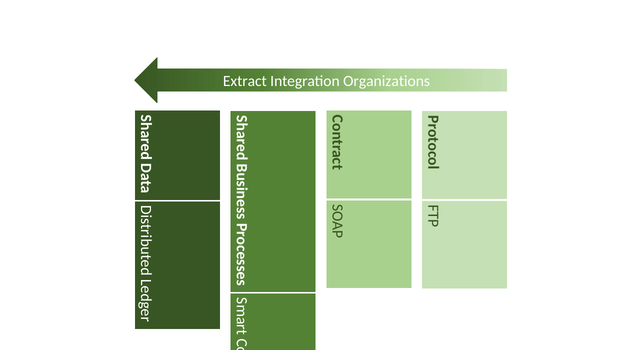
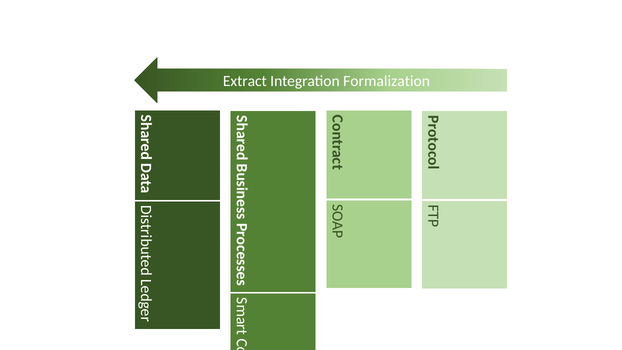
Organizations: Organizations -> Formalization (387, 81)
